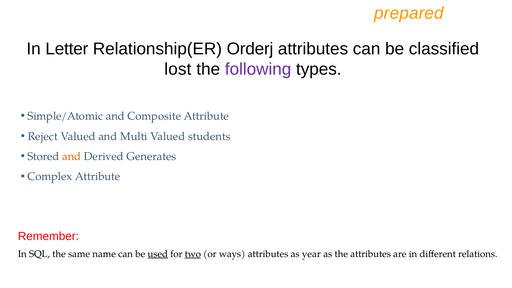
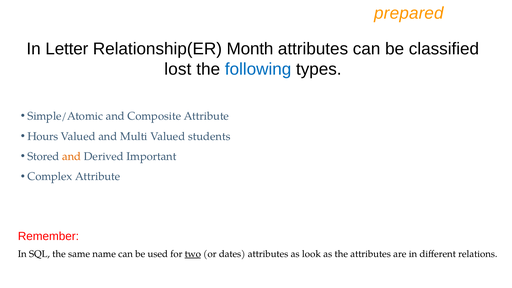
Orderj: Orderj -> Month (250, 49)
following colour: purple -> blue (258, 69)
Reject: Reject -> Hours (43, 136)
Generates: Generates -> Important (151, 156)
used underline: present -> none (158, 254)
ways: ways -> dates (232, 254)
year: year -> look (311, 254)
